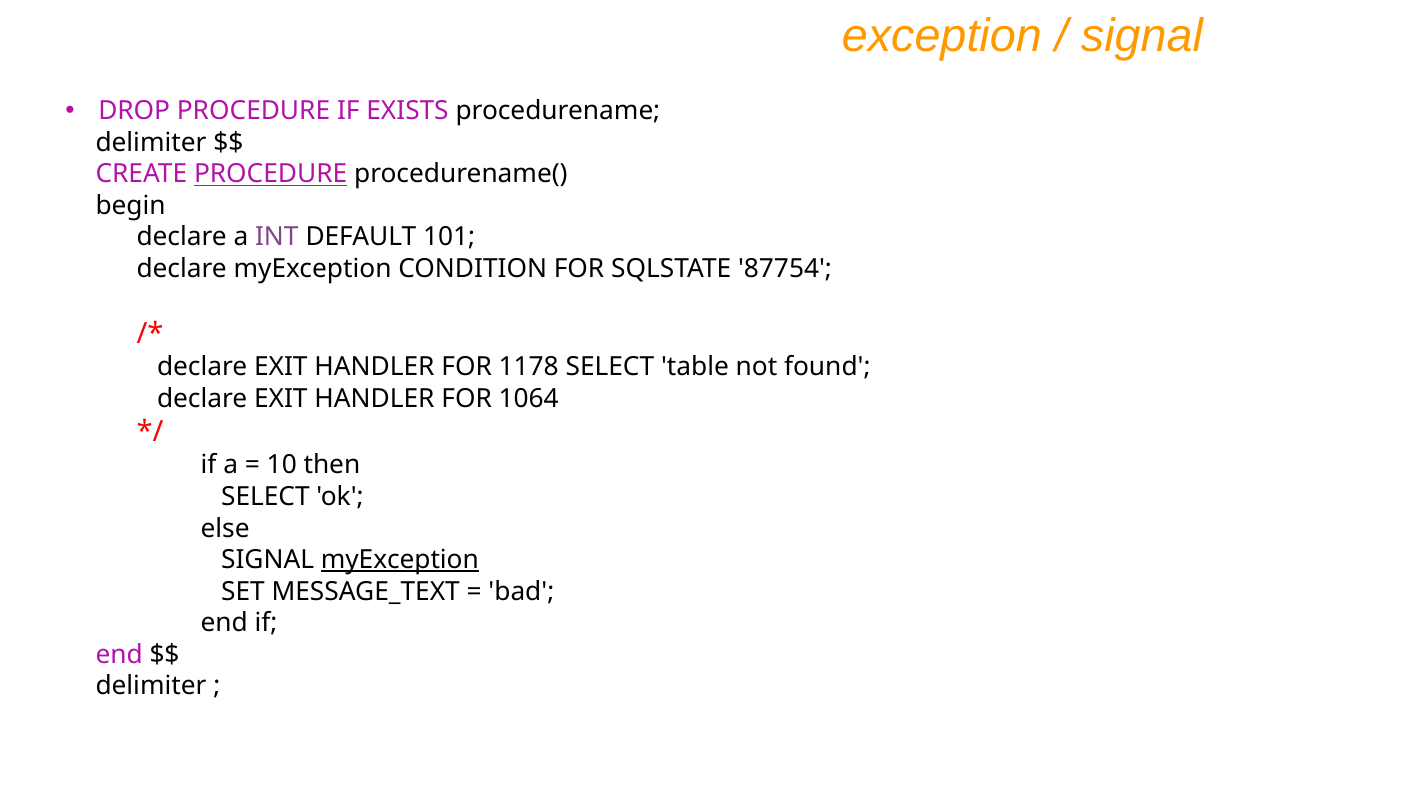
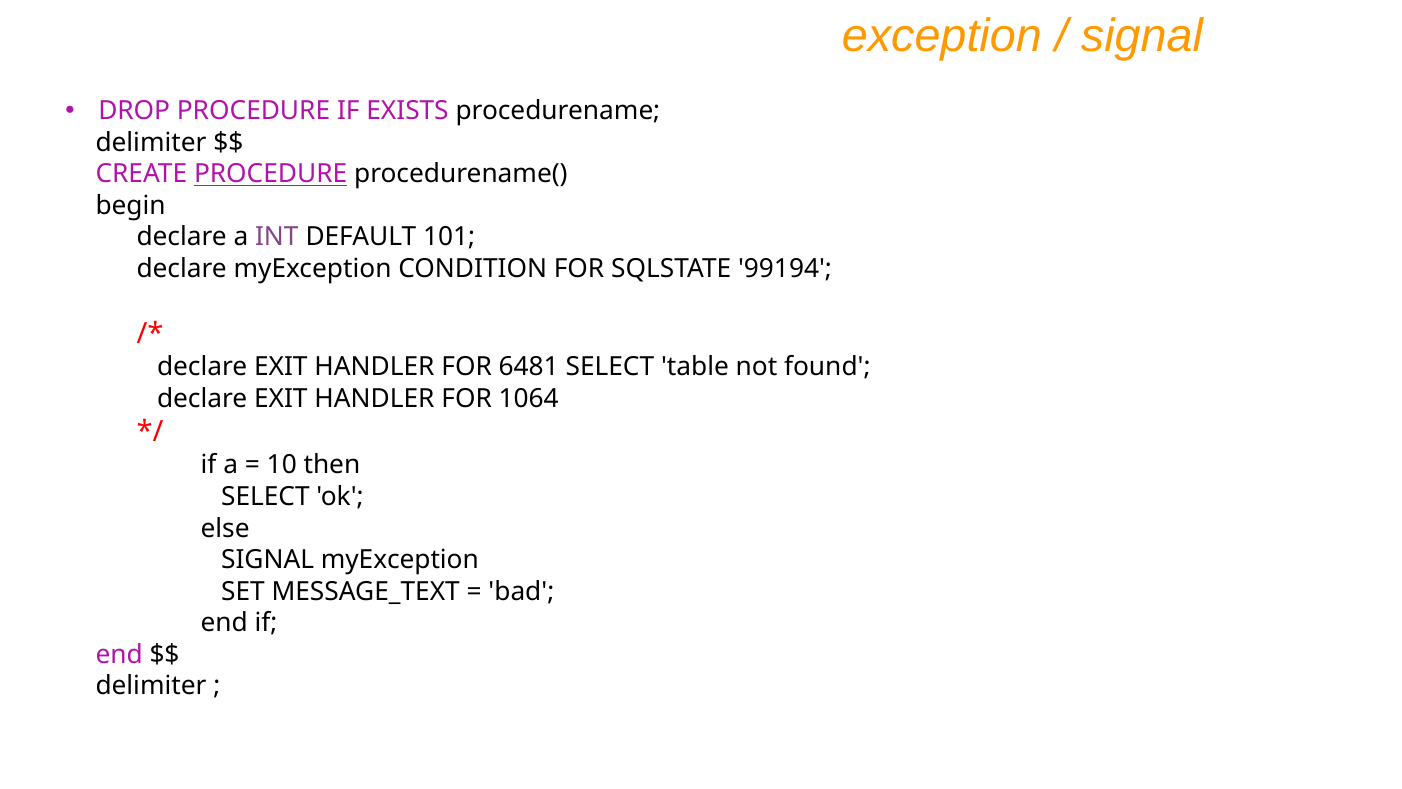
87754: 87754 -> 99194 (785, 269)
1178: 1178 -> 6481 (529, 367)
myException underline: present -> none (400, 560)
